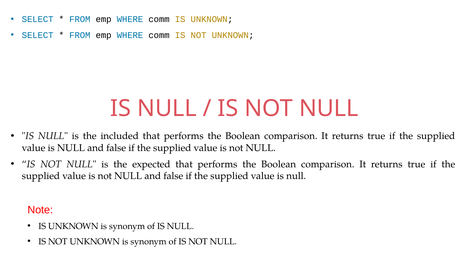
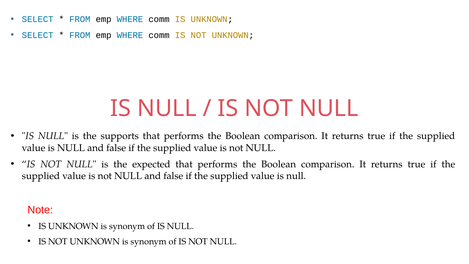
included: included -> supports (120, 136)
